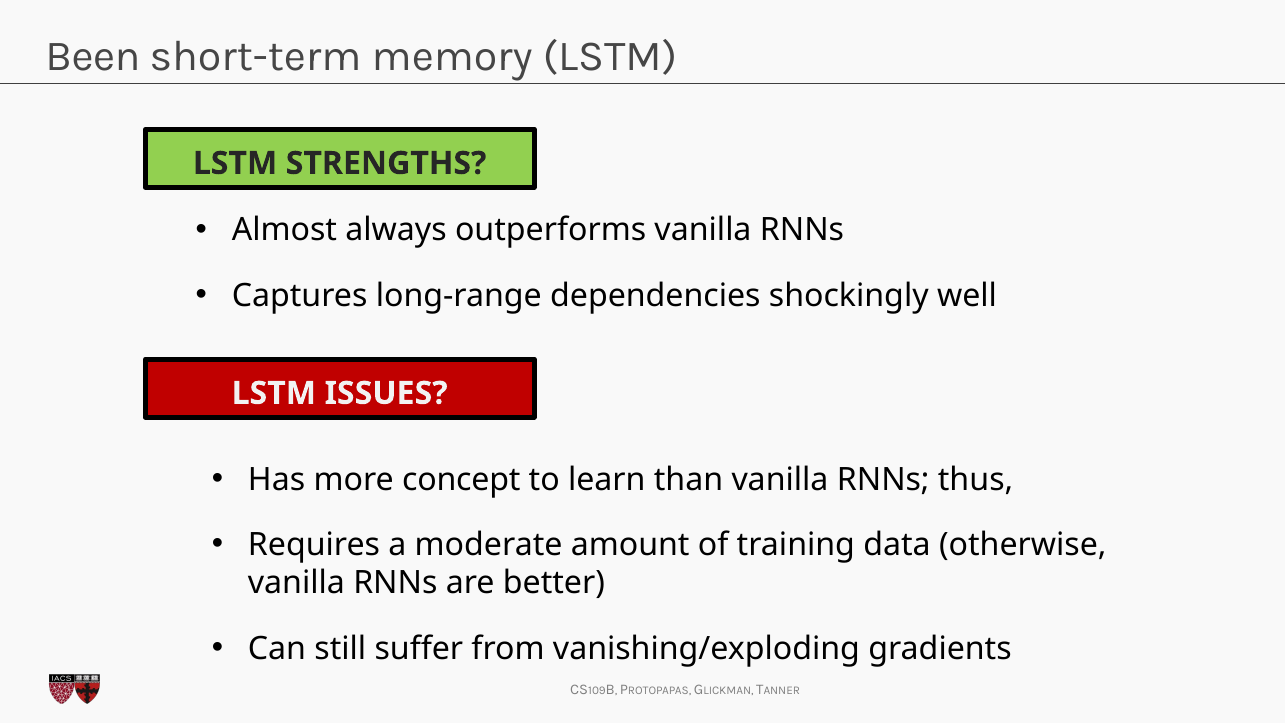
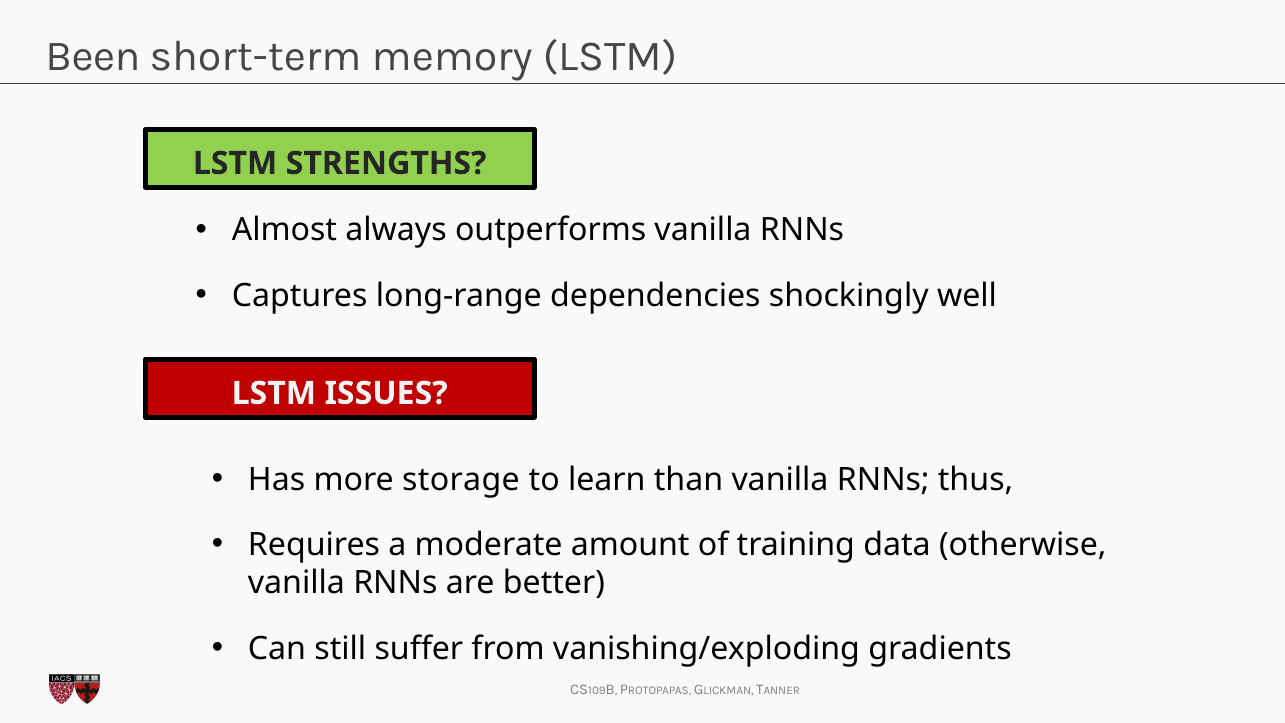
concept: concept -> storage (461, 479)
